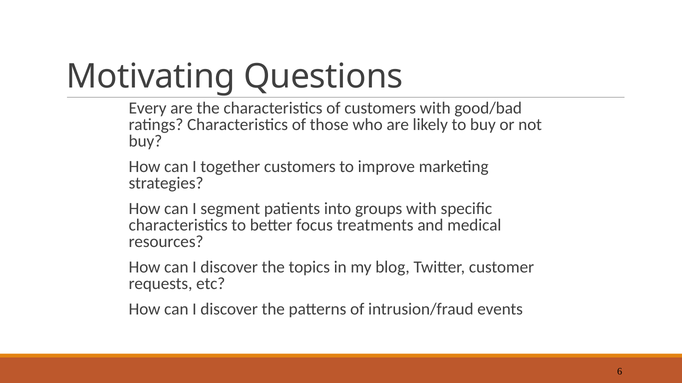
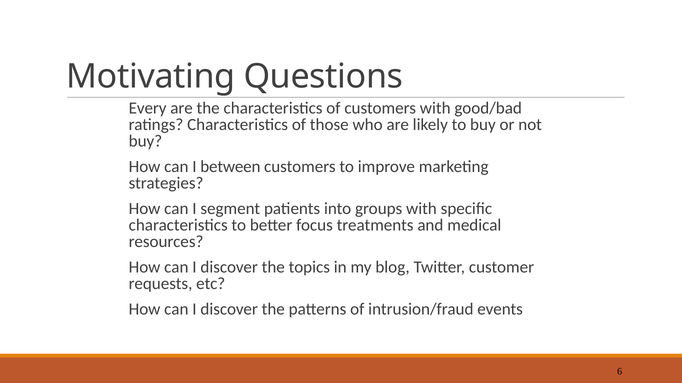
together: together -> between (230, 167)
